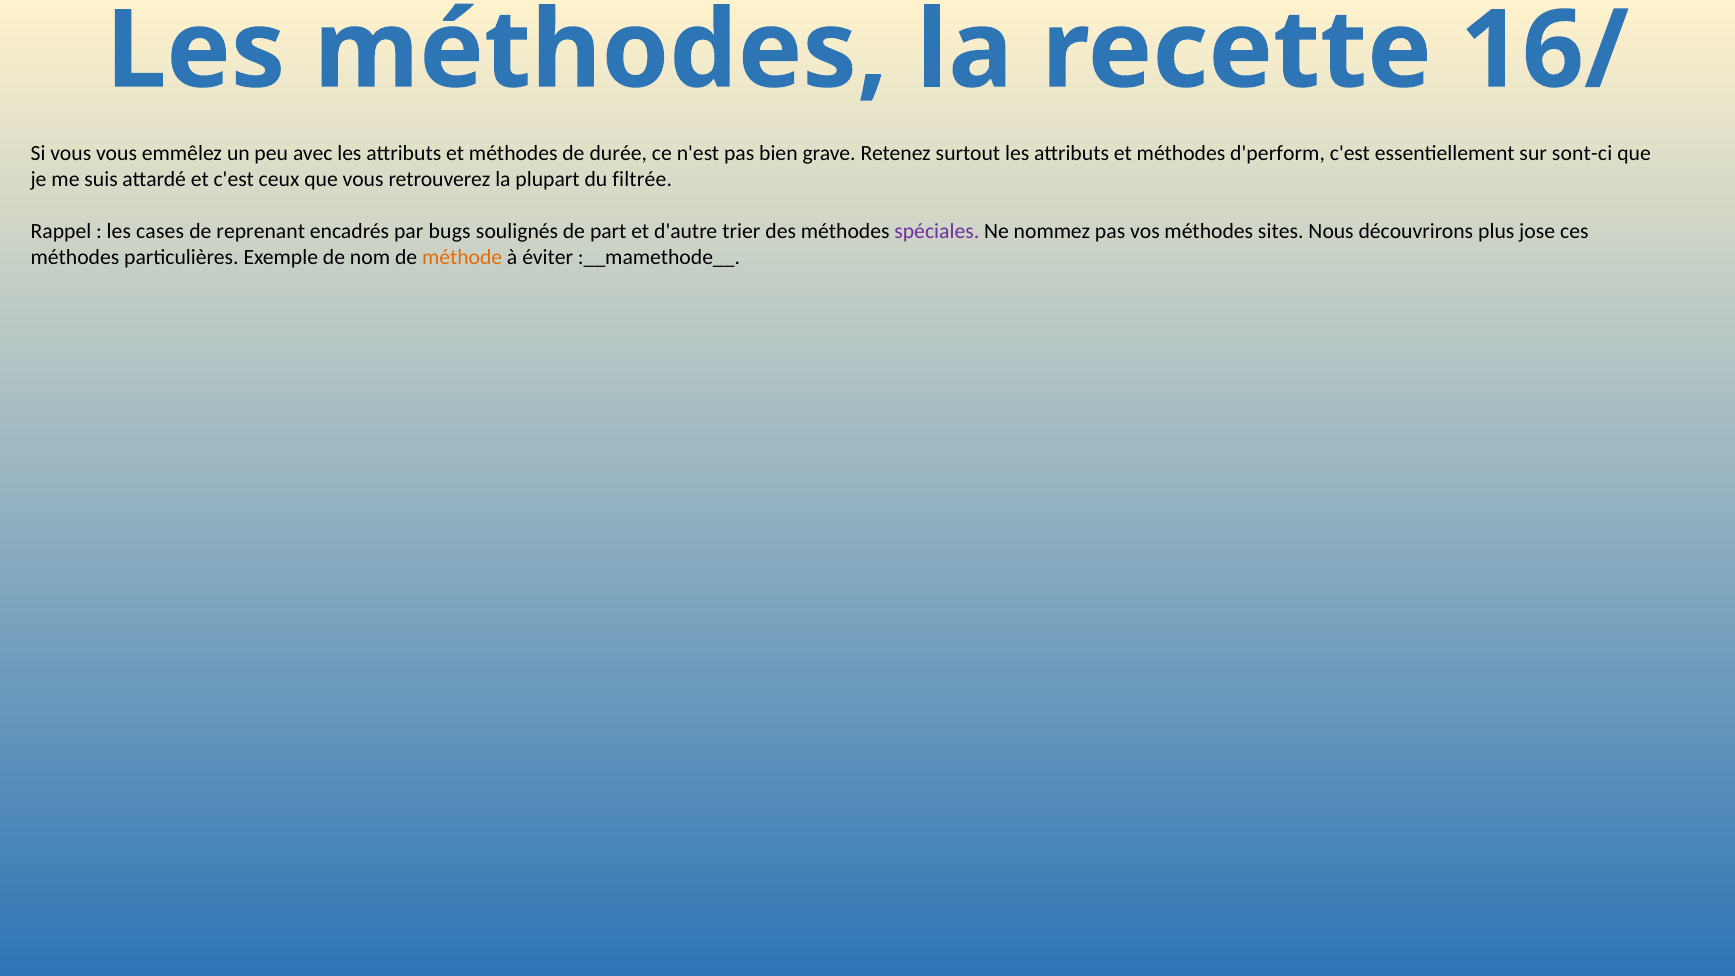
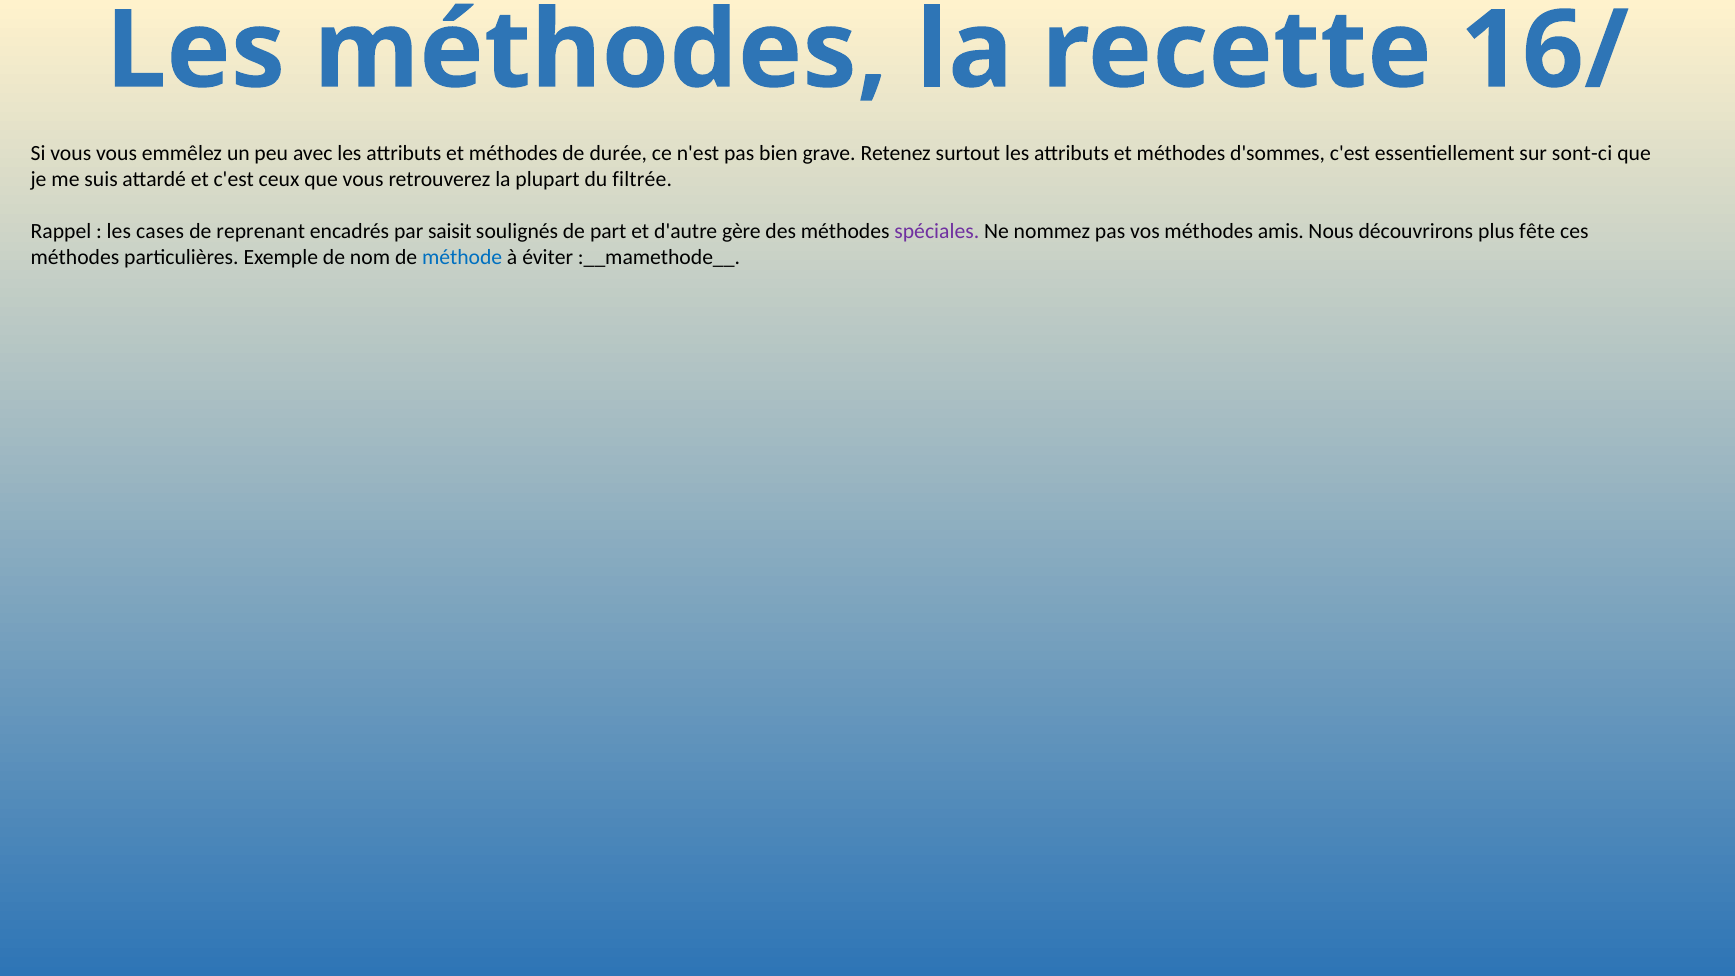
d'perform: d'perform -> d'sommes (1278, 153)
bugs: bugs -> saisit (450, 232)
trier: trier -> gère (741, 232)
sites: sites -> amis (1281, 232)
jose: jose -> fête (1537, 232)
méthode colour: orange -> blue (462, 258)
